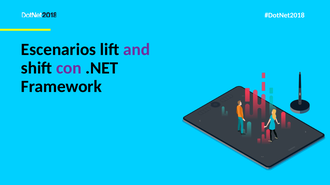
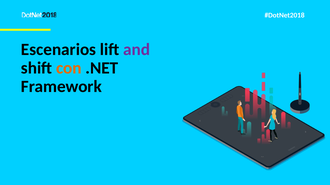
con colour: purple -> orange (69, 68)
